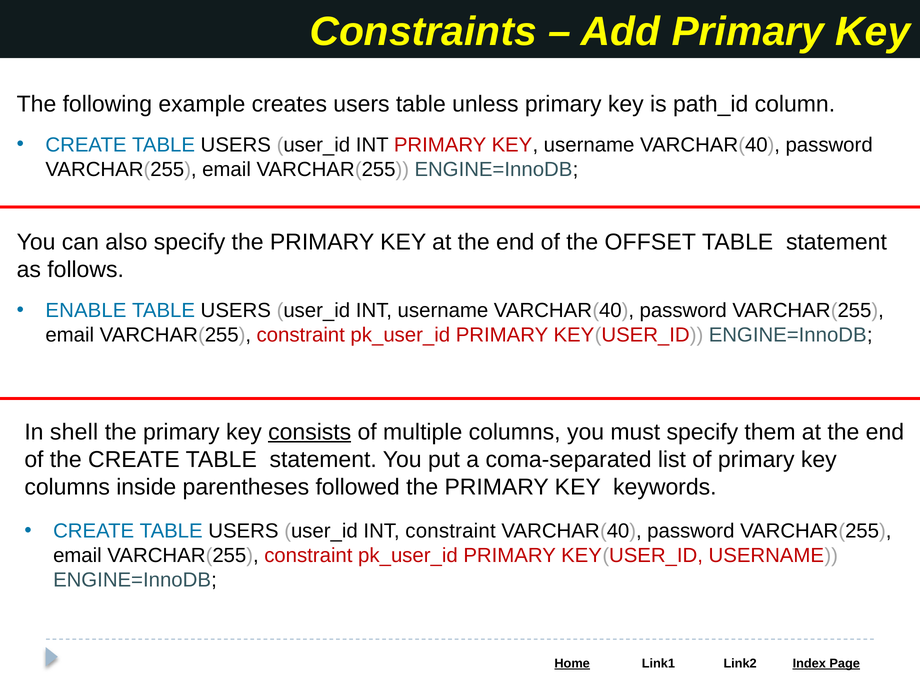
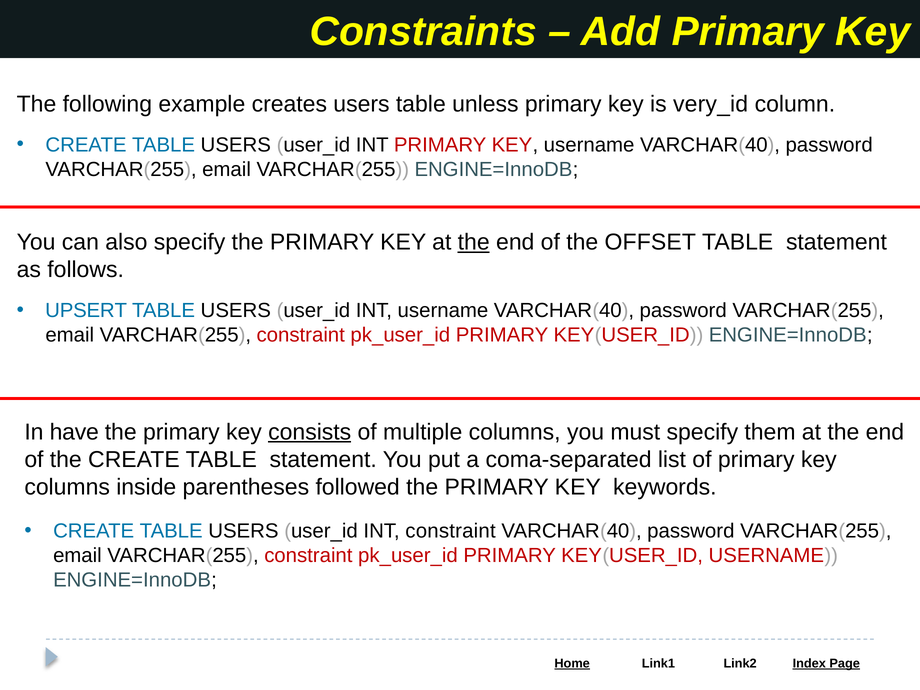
path_id: path_id -> very_id (711, 104)
the underline: none -> present (474, 242)
ENABLE: ENABLE -> UPSERT (86, 311)
shell: shell -> have (74, 432)
